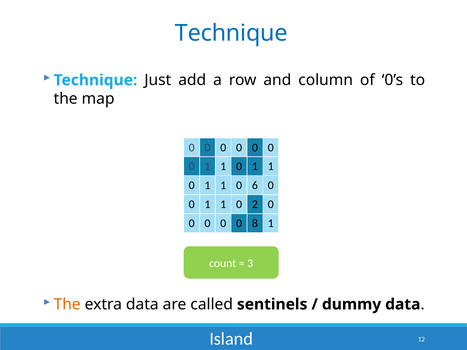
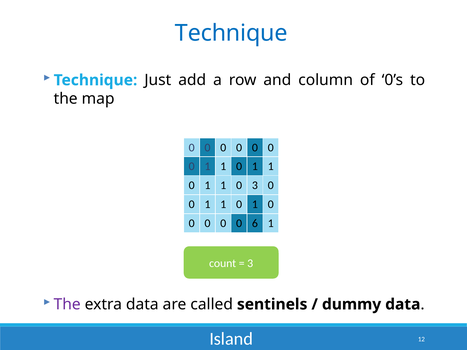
0 6: 6 -> 3 (255, 185)
2: 2 -> 1 (255, 204)
8: 8 -> 6 (255, 223)
The colour: orange -> purple (67, 305)
